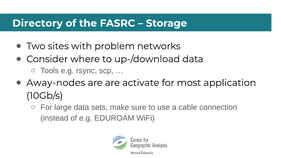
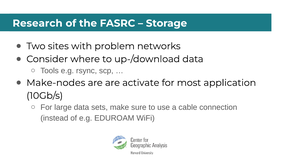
Directory: Directory -> Research (38, 23)
Away-nodes: Away-nodes -> Make-nodes (56, 83)
